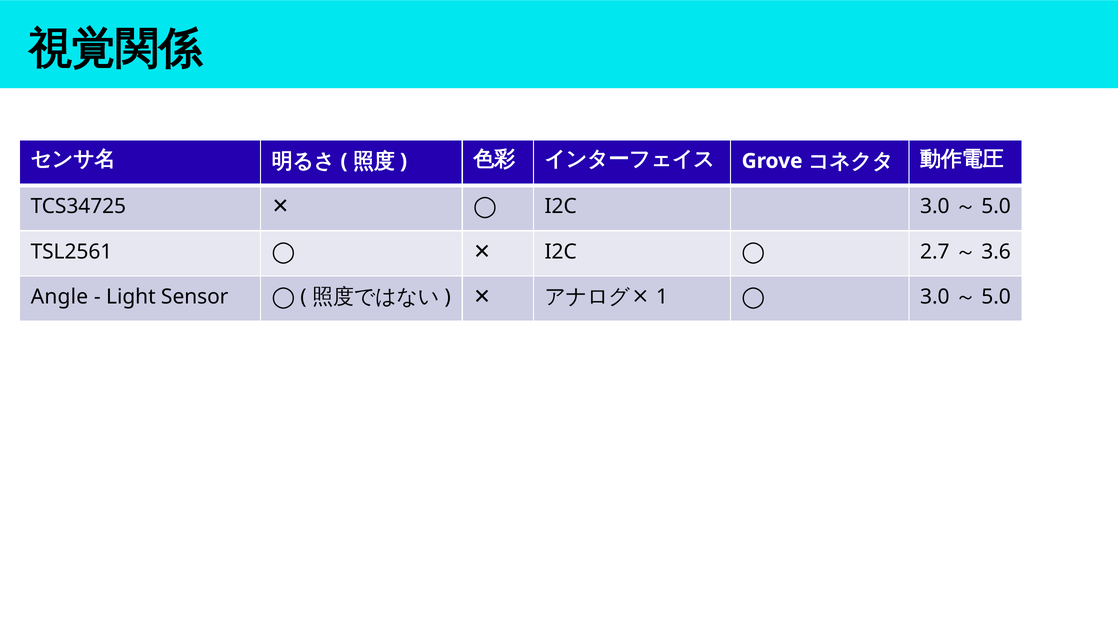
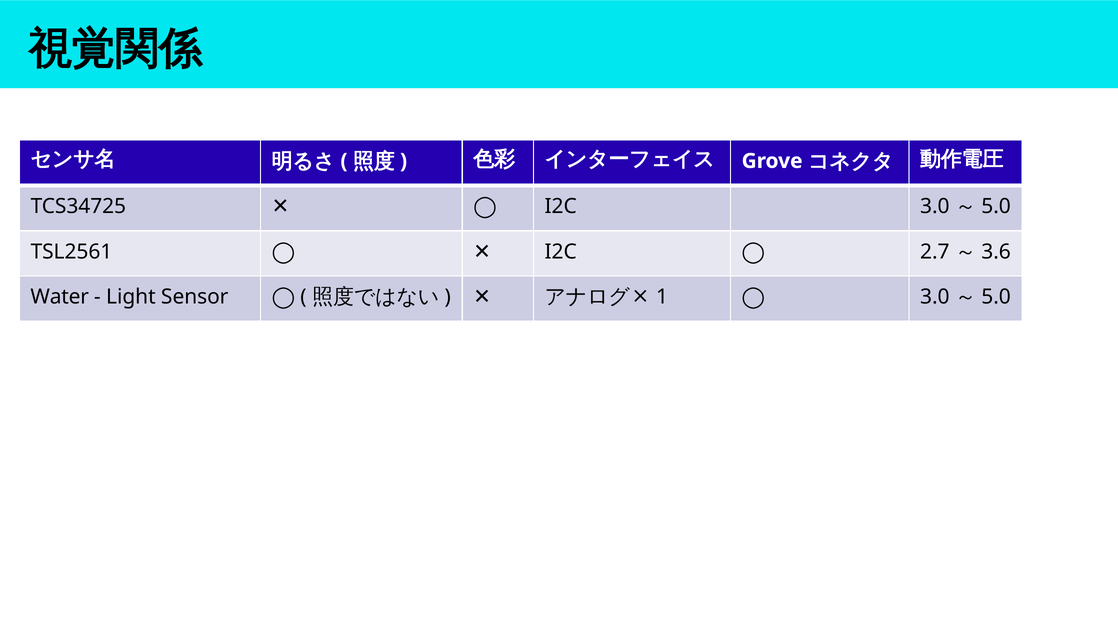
Angle: Angle -> Water (60, 297)
